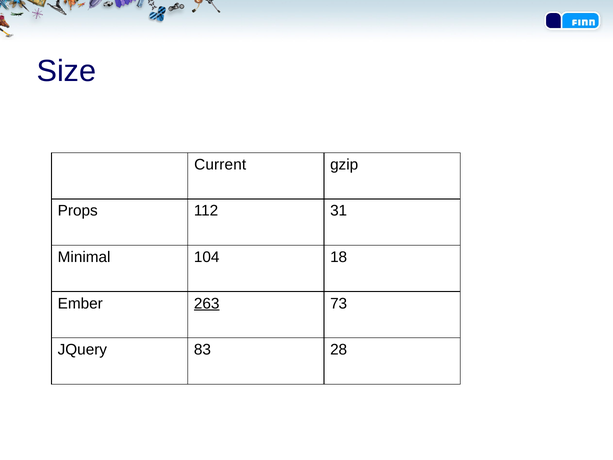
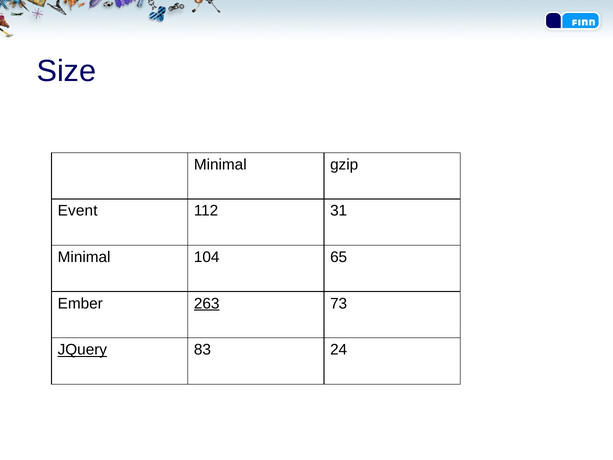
Current: Current -> Minimal (220, 165)
Props: Props -> Event (78, 211)
18: 18 -> 65 (339, 257)
JQuery underline: none -> present (82, 350)
28: 28 -> 24 (339, 350)
